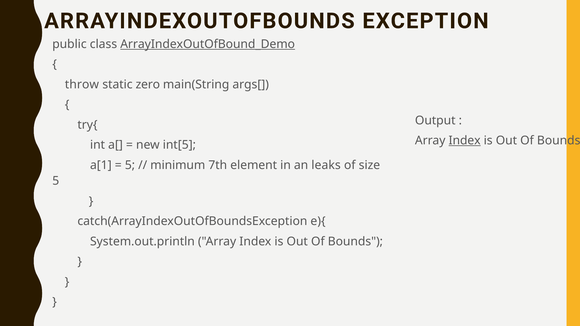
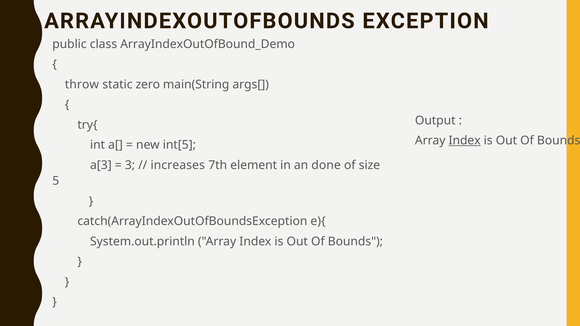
ArrayIndexOutOfBound_Demo underline: present -> none (208, 44)
a[1: a[1 -> a[3 (101, 165)
5: 5 -> 3 (130, 165)
minimum: minimum -> increases (178, 165)
leaks: leaks -> done (326, 165)
